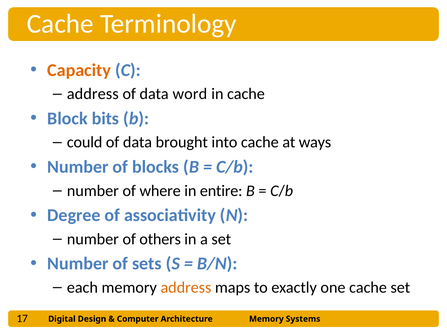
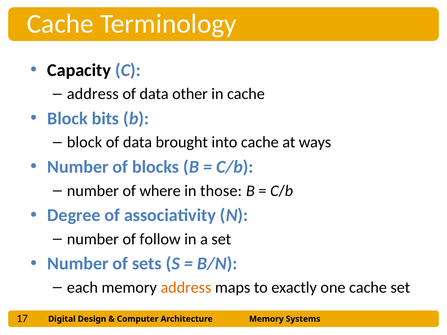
Capacity colour: orange -> black (79, 70)
word: word -> other (190, 94)
could: could -> block (84, 142)
entire: entire -> those (221, 191)
others: others -> follow (160, 239)
